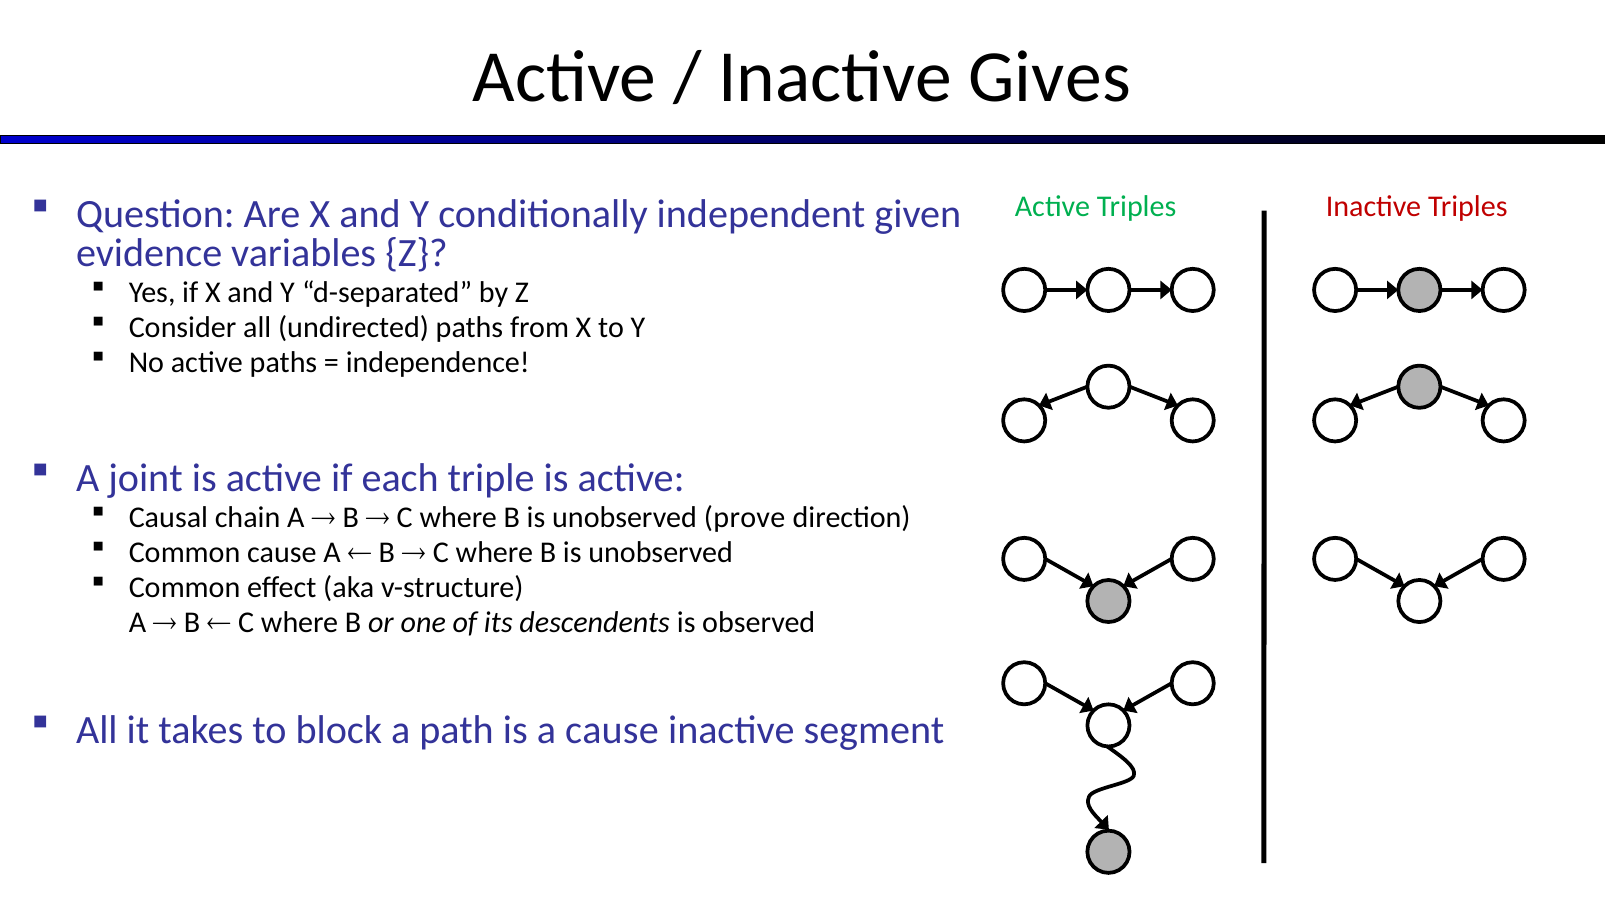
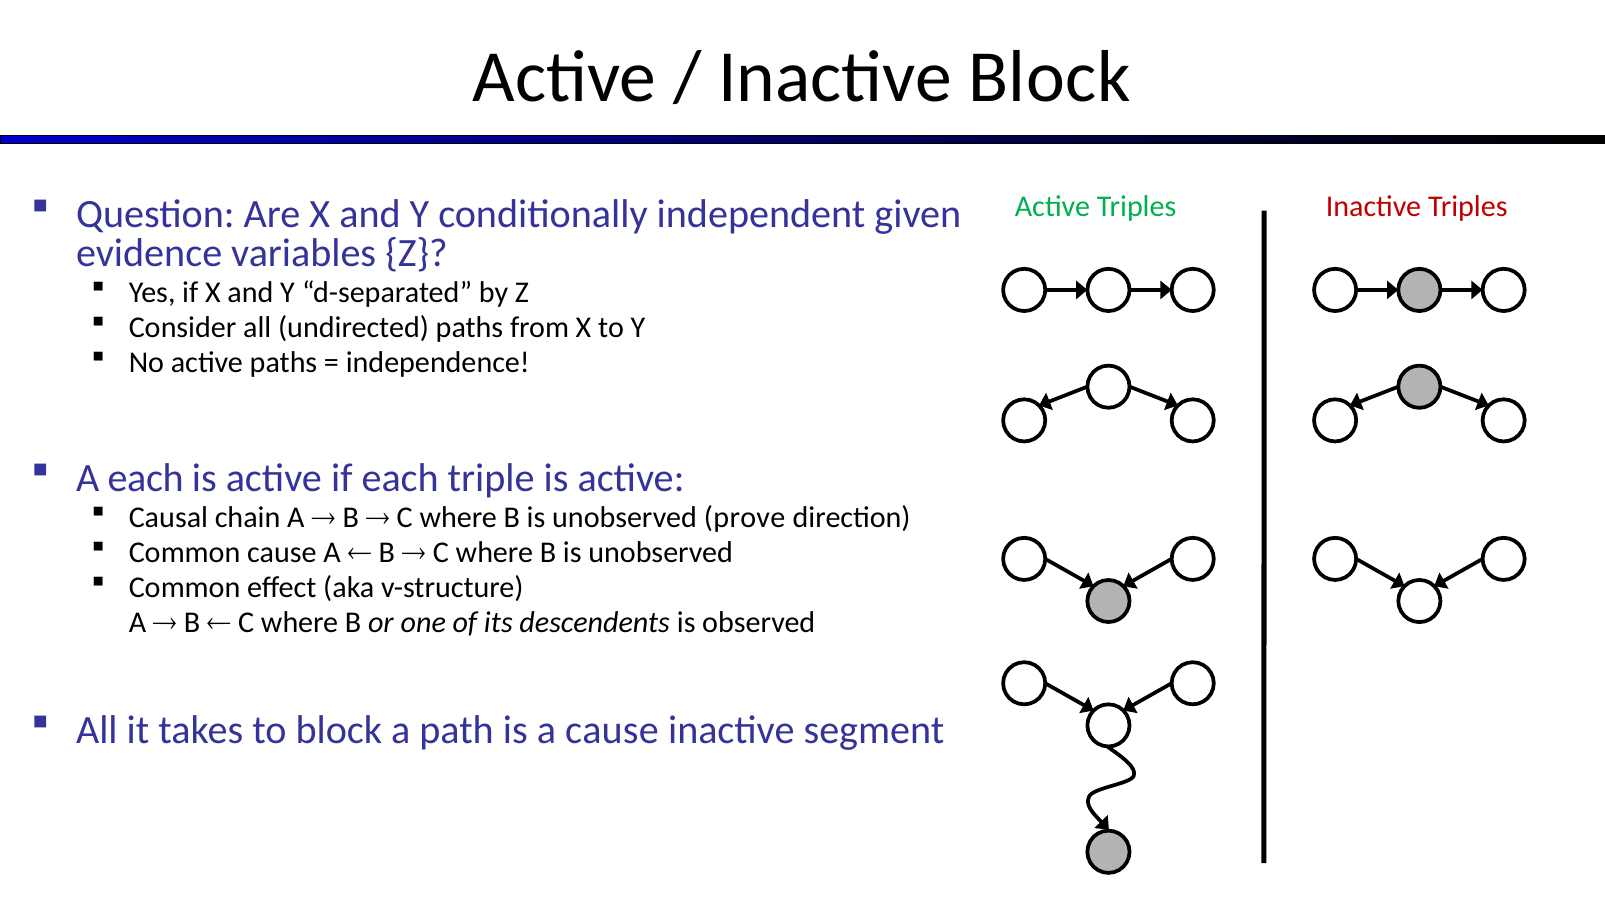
Inactive Gives: Gives -> Block (1049, 77)
A joint: joint -> each (146, 478)
